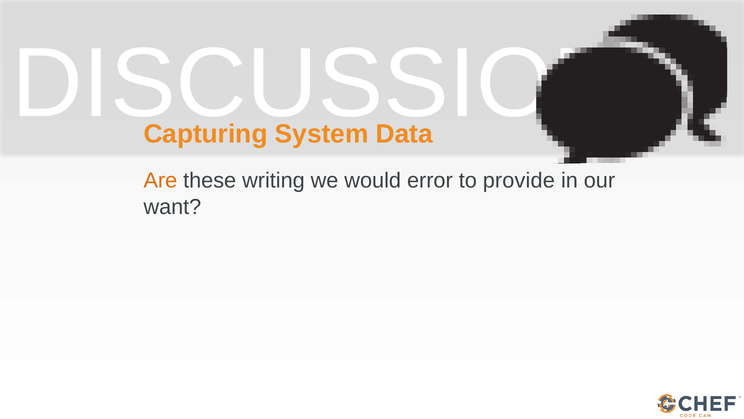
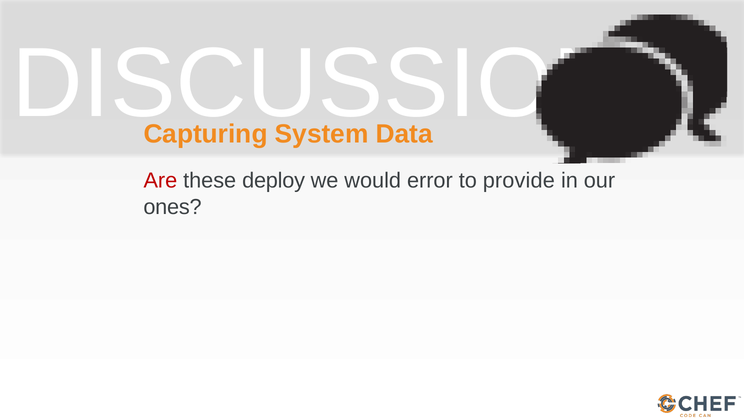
Are colour: orange -> red (160, 181)
writing: writing -> deploy (274, 181)
want: want -> ones (173, 207)
